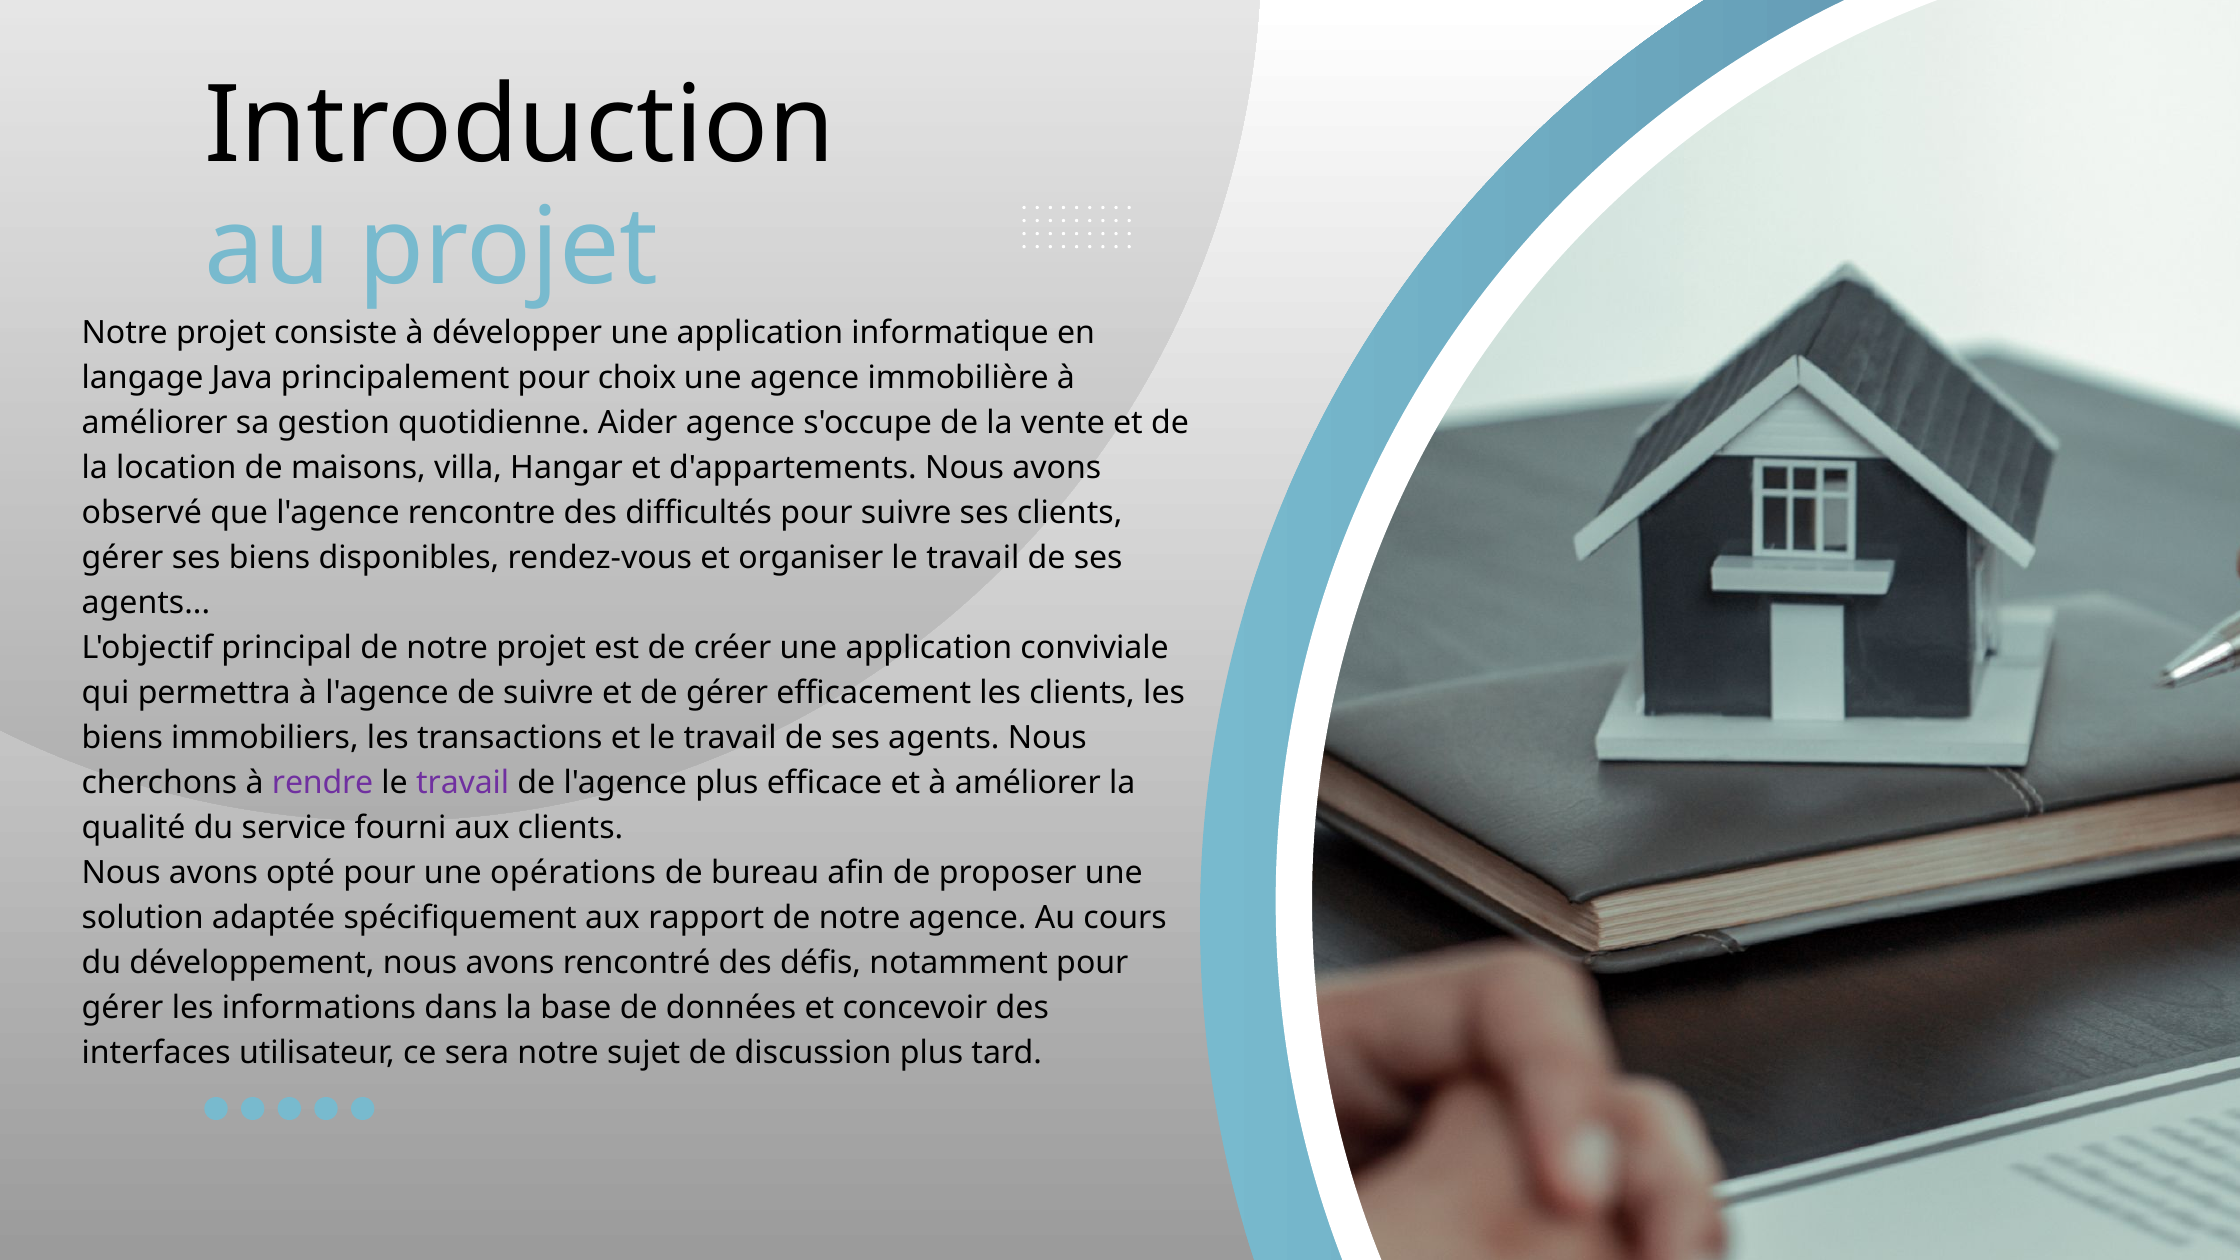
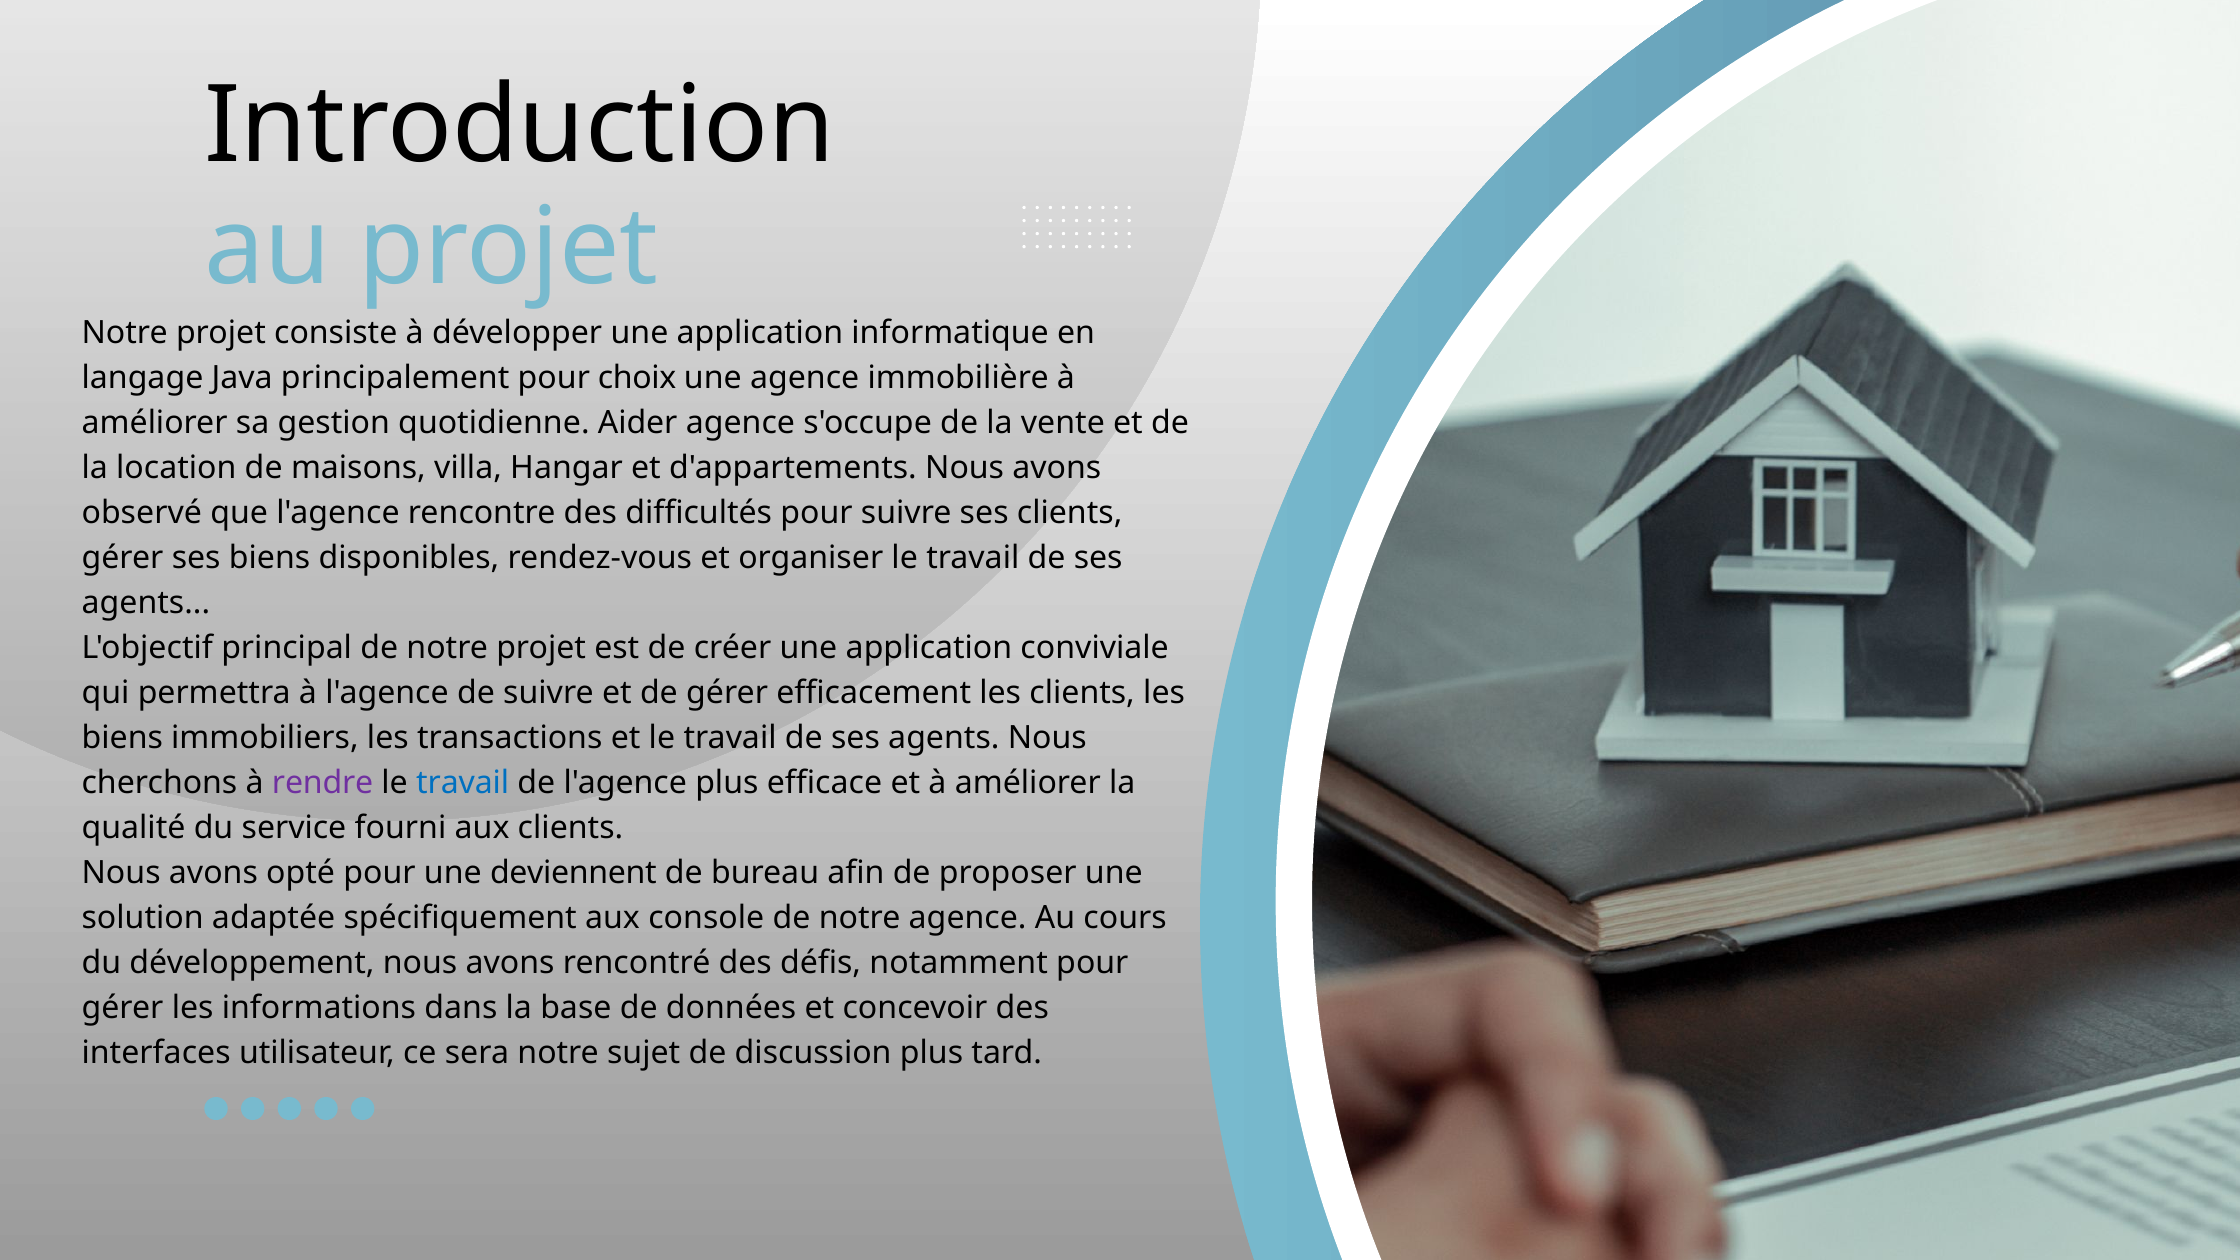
travail colour: purple -> blue (463, 783)
opérations: opérations -> deviennent (573, 873)
rapport: rapport -> console (706, 918)
